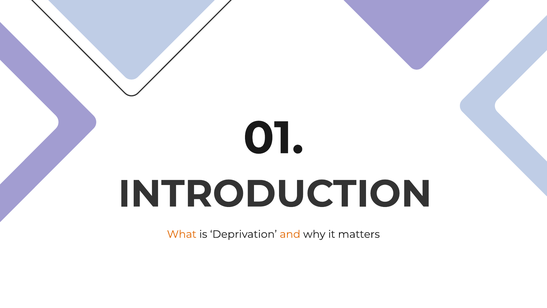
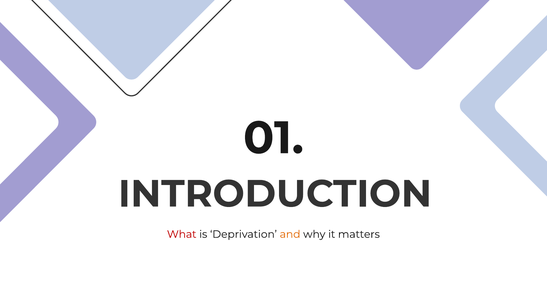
What colour: orange -> red (182, 234)
